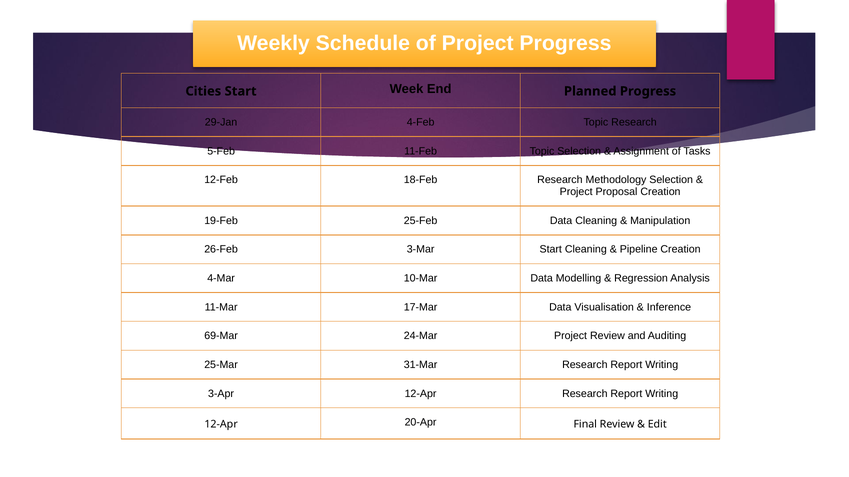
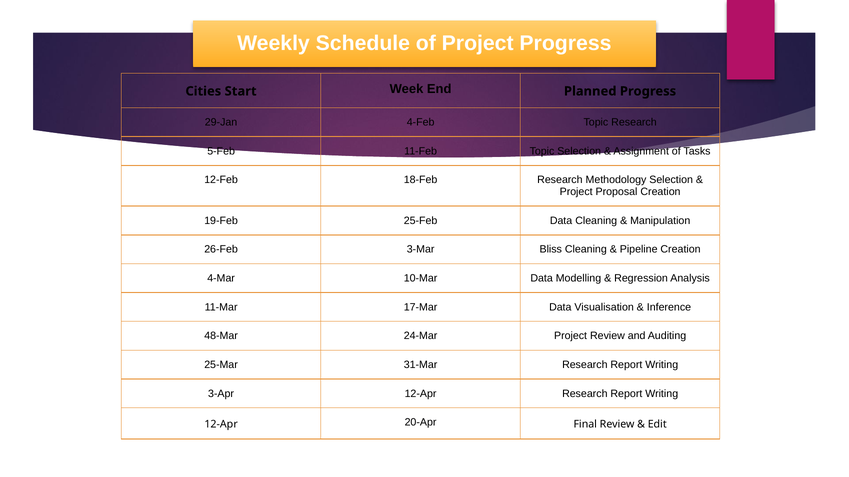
3-Mar Start: Start -> Bliss (551, 250)
69-Mar: 69-Mar -> 48-Mar (221, 336)
